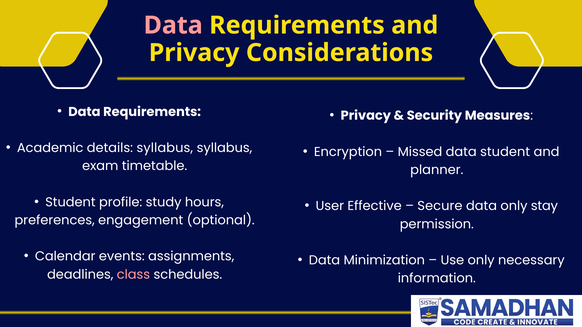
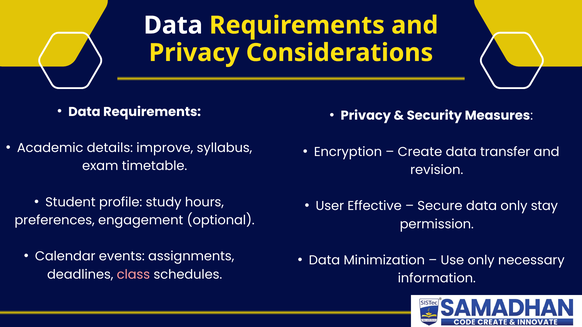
Data colour: pink -> white (173, 25)
details syllabus: syllabus -> improve (165, 148)
Missed: Missed -> Create (420, 152)
data student: student -> transfer (505, 152)
planner: planner -> revision (437, 170)
